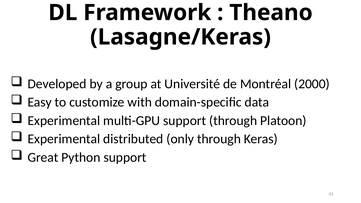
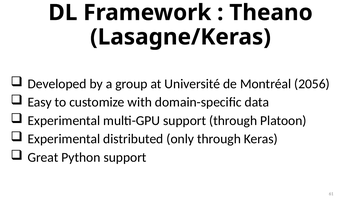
2000: 2000 -> 2056 (312, 84)
